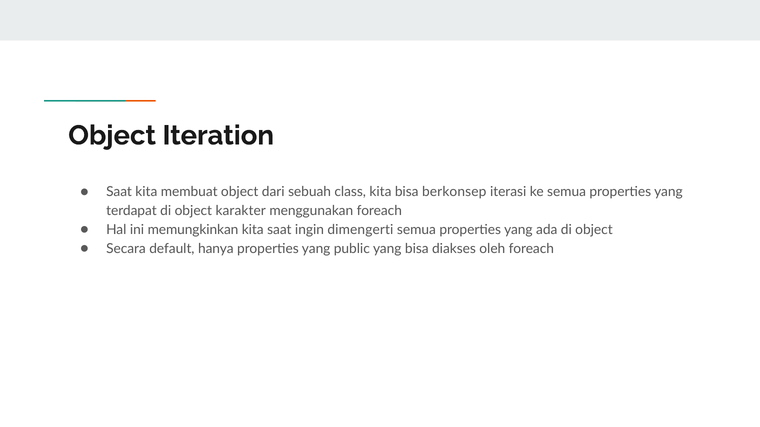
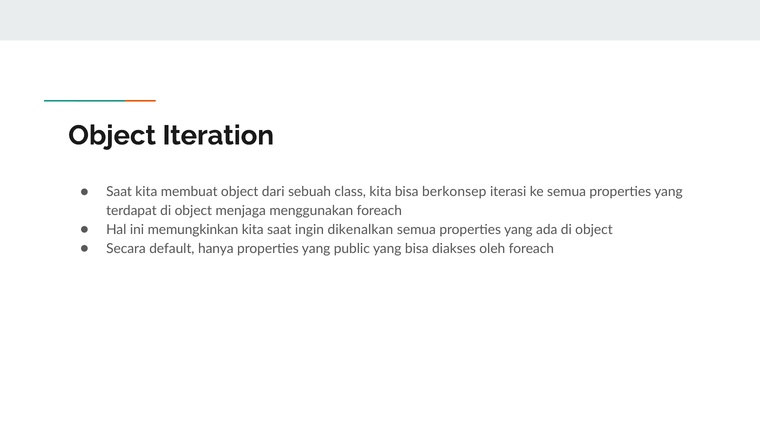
karakter: karakter -> menjaga (241, 211)
dimengerti: dimengerti -> dikenalkan (360, 230)
